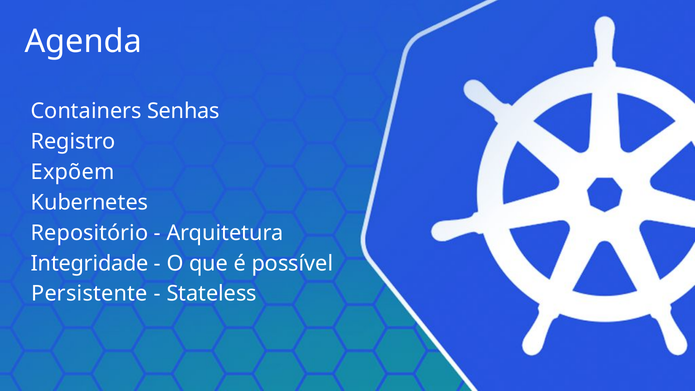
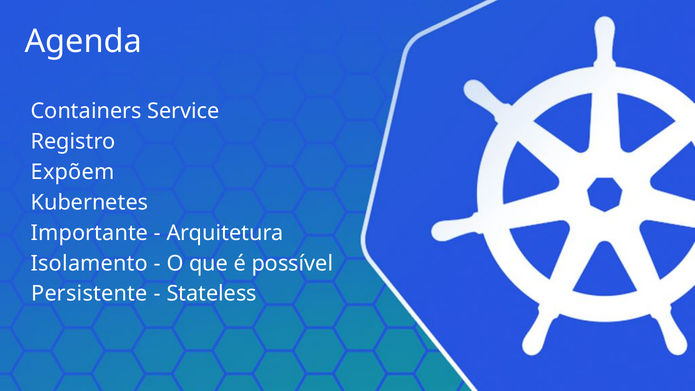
Senhas: Senhas -> Service (183, 111)
Repositório: Repositório -> Importante (89, 233)
Integridade: Integridade -> Isolamento (89, 263)
